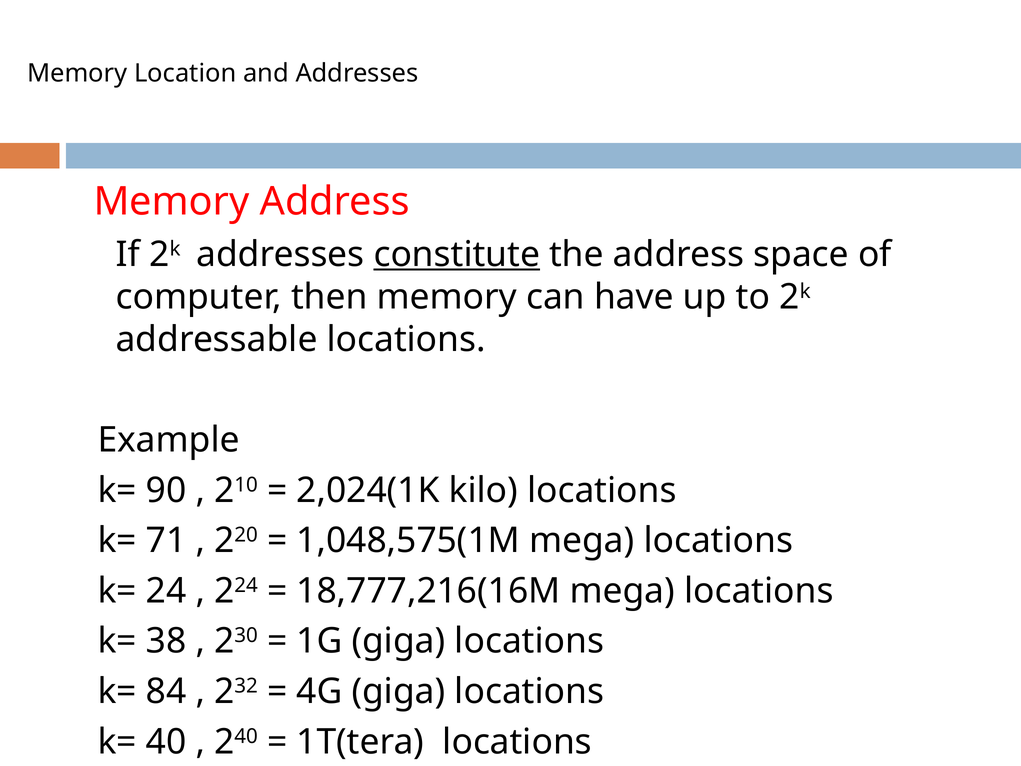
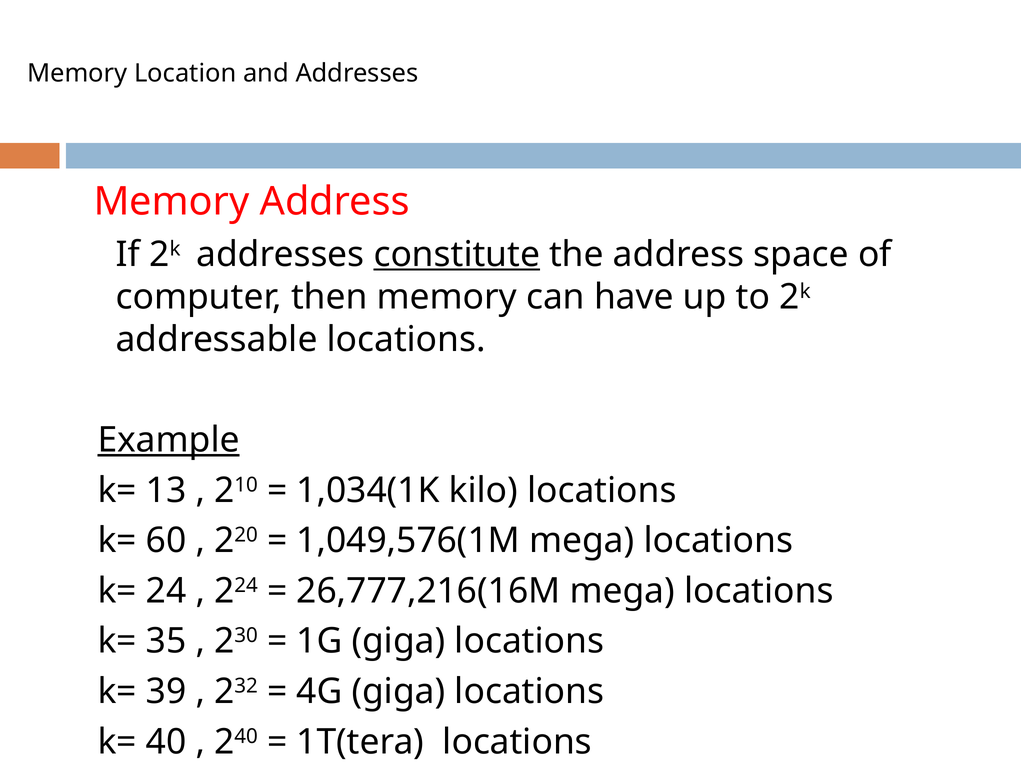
Example underline: none -> present (169, 440)
90: 90 -> 13 (166, 490)
2,024(1K: 2,024(1K -> 1,034(1K (368, 490)
71: 71 -> 60 (166, 540)
1,048,575(1M: 1,048,575(1M -> 1,049,576(1M (408, 540)
18,777,216(16M: 18,777,216(16M -> 26,777,216(16M (428, 591)
38: 38 -> 35 (166, 641)
84: 84 -> 39 (166, 691)
